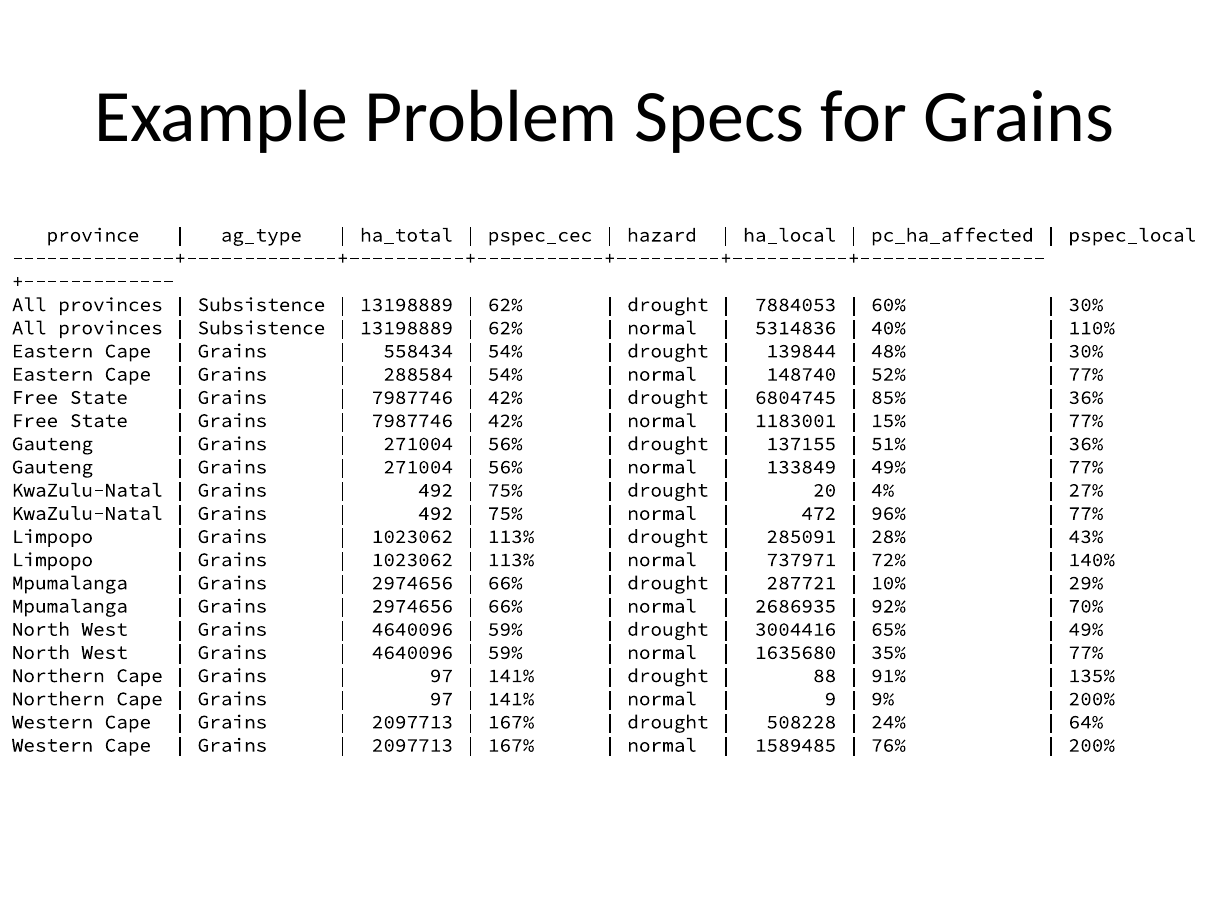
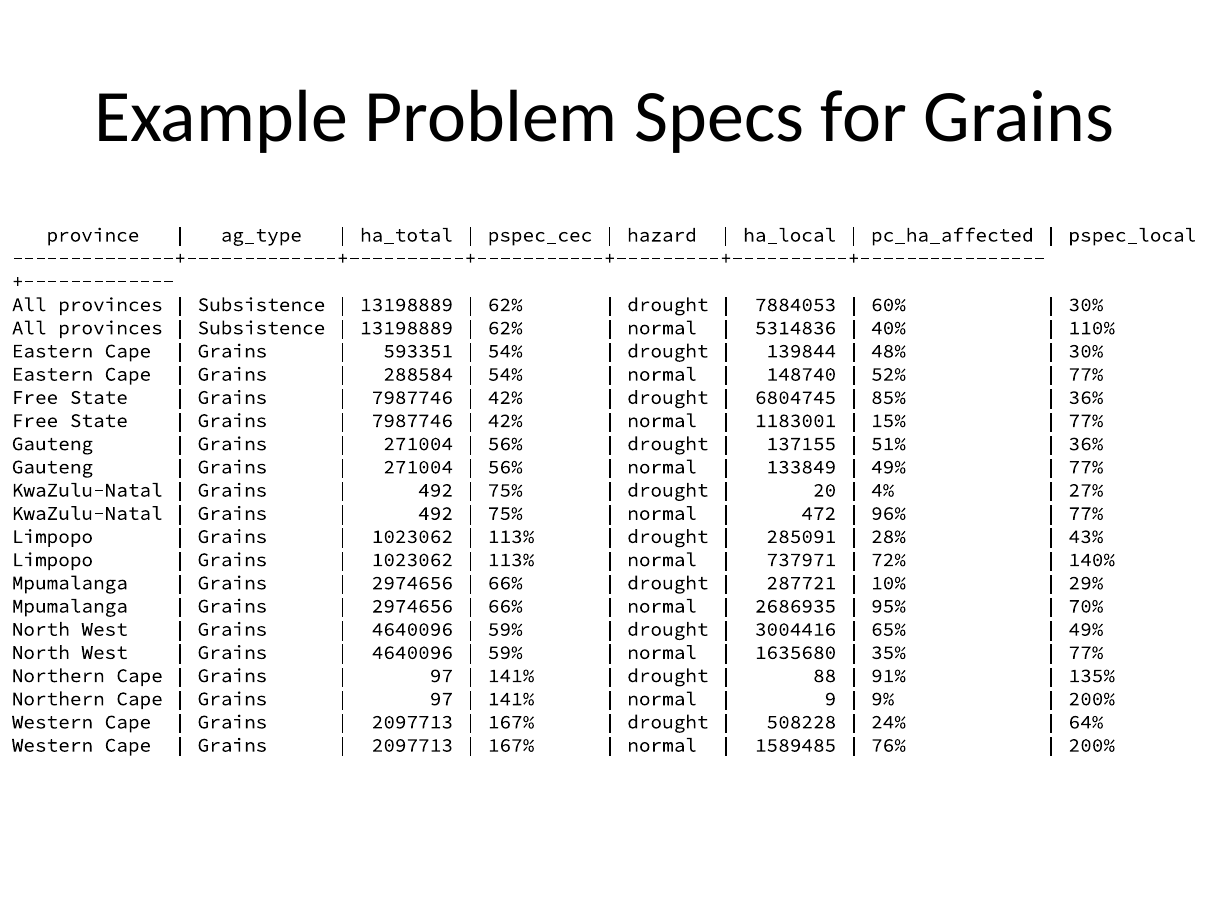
558434: 558434 -> 593351 (418, 351)
92%: 92% -> 95% (889, 606)
